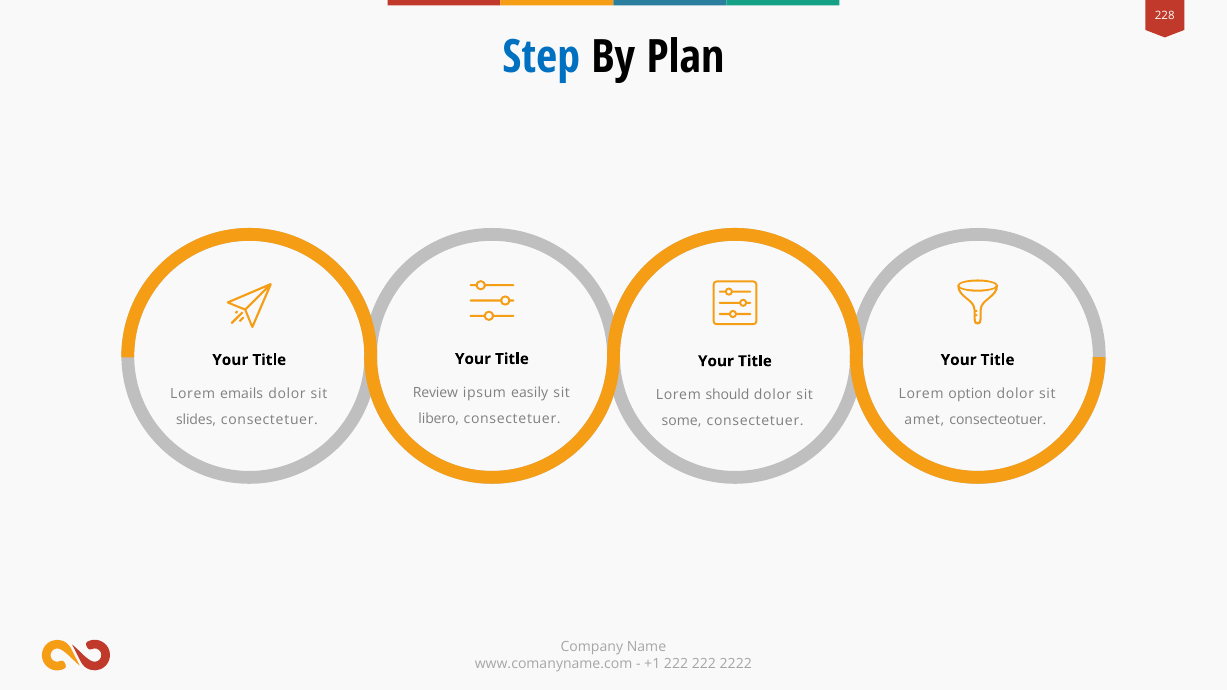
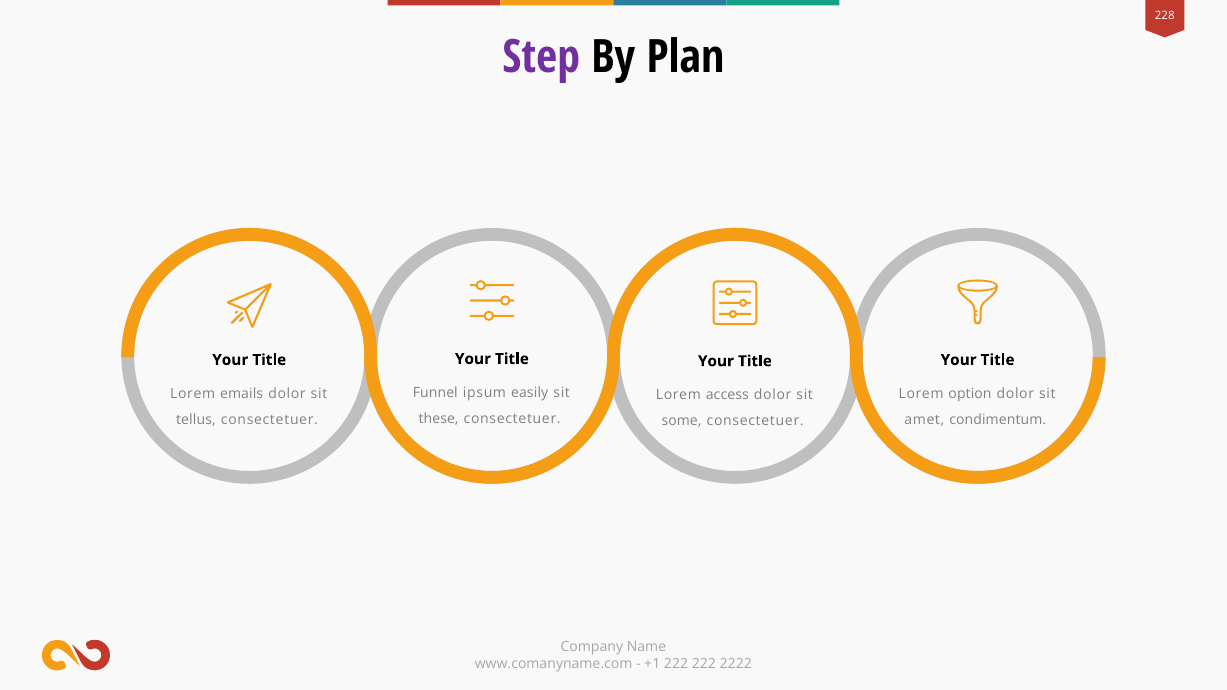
Step colour: blue -> purple (541, 57)
Review: Review -> Funnel (435, 393)
should: should -> access (727, 395)
libero: libero -> these (439, 419)
slides: slides -> tellus (196, 420)
consecteotuer: consecteotuer -> condimentum (998, 420)
